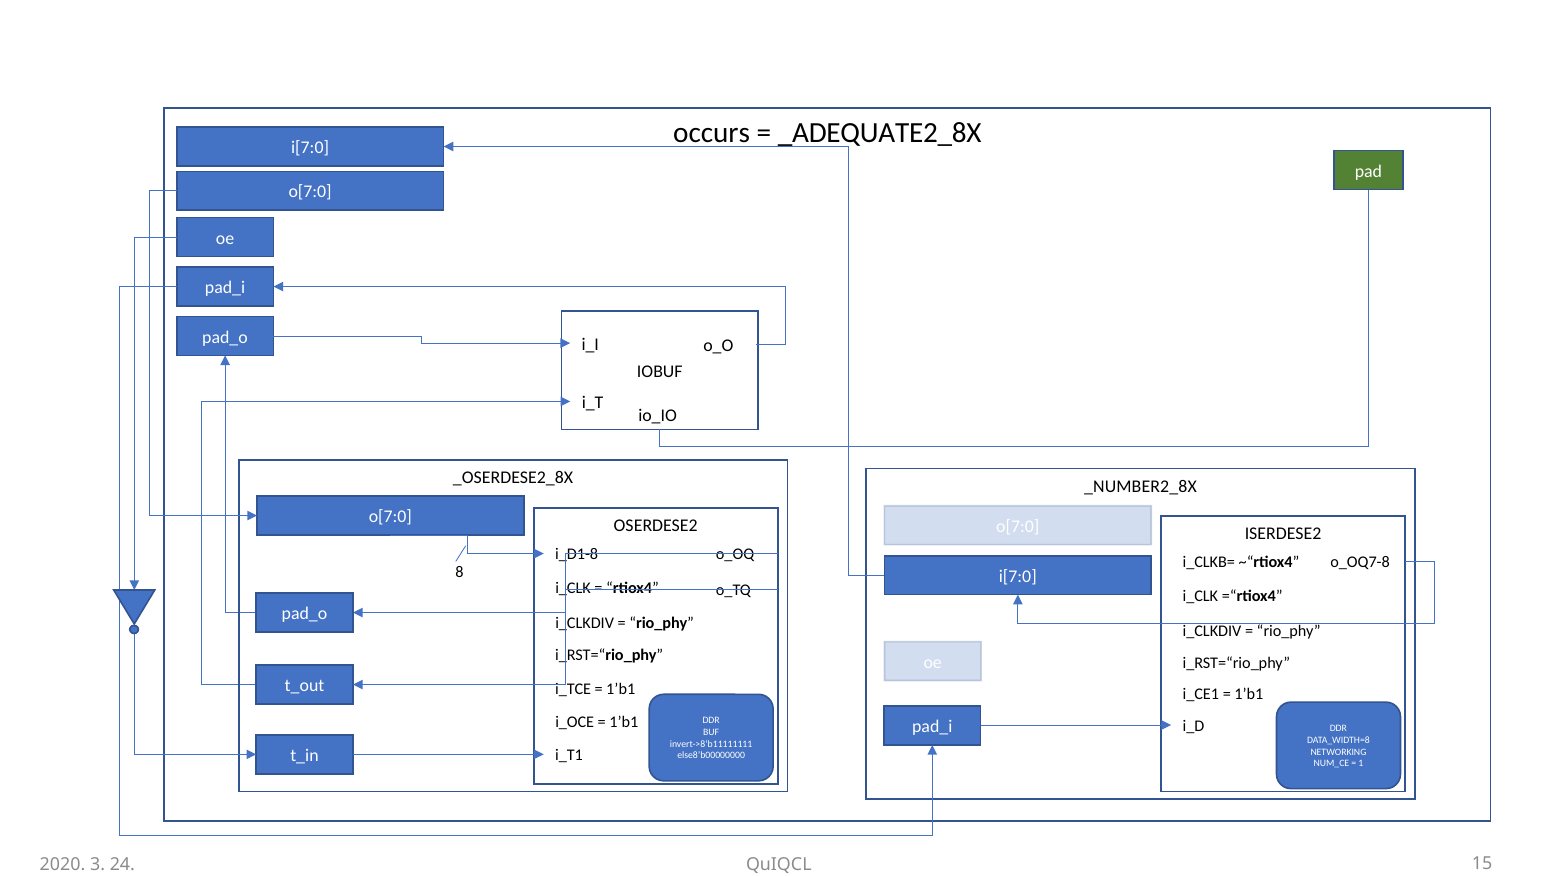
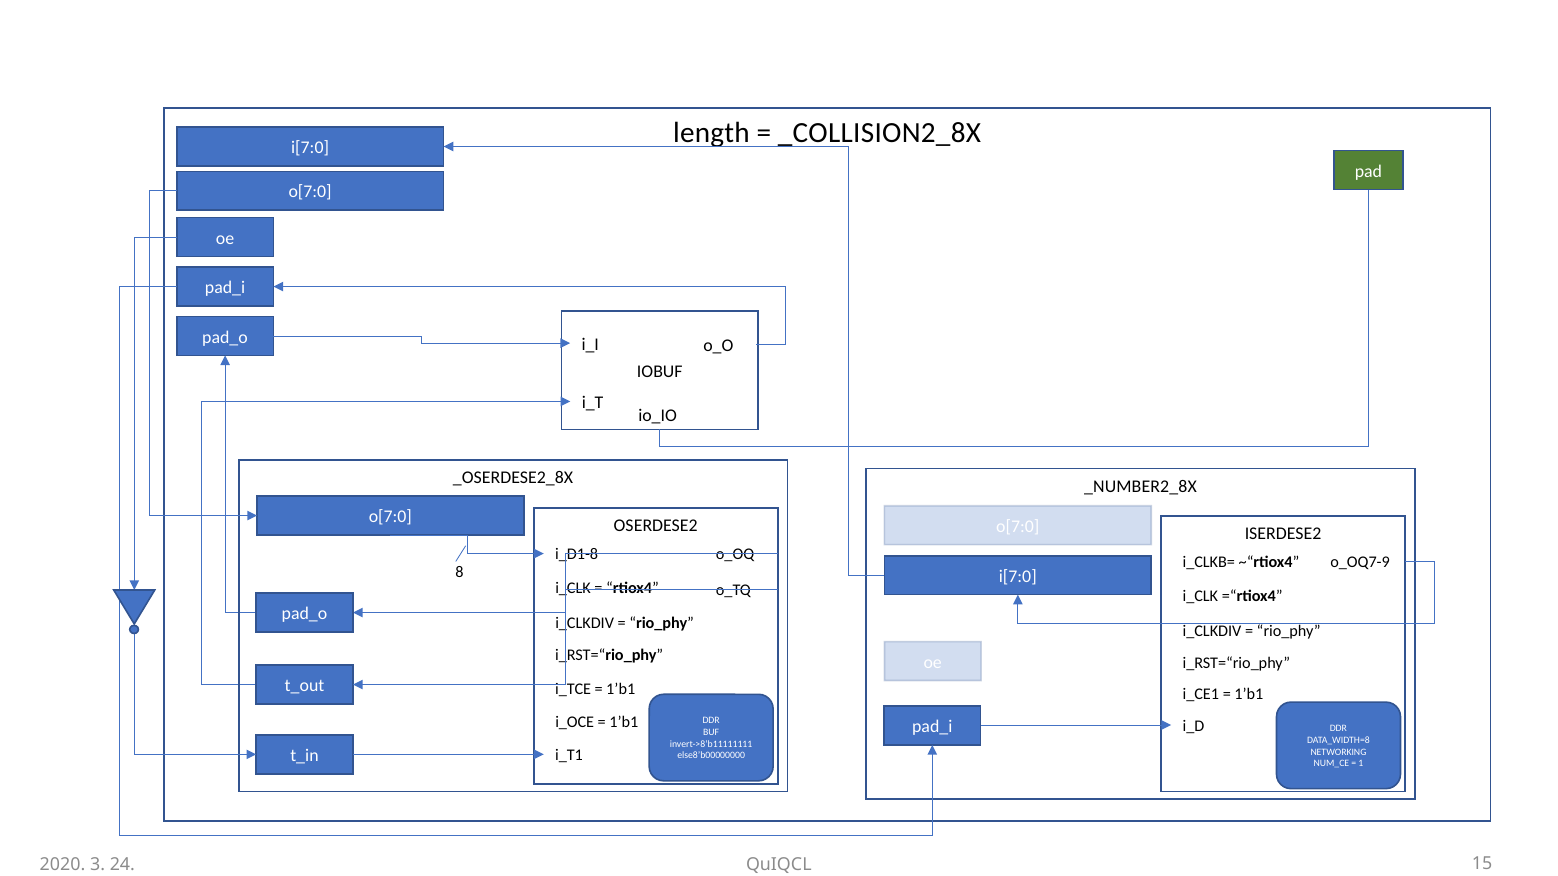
occurs: occurs -> length (711, 133)
_ADEQUATE2_8X: _ADEQUATE2_8X -> _COLLISION2_8X (879, 133)
o_OQ7-8: o_OQ7-8 -> o_OQ7-9 (1360, 563)
